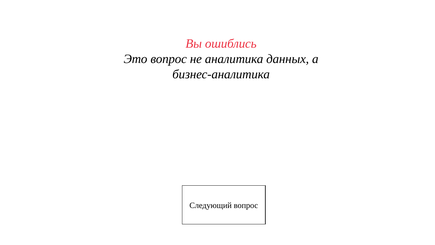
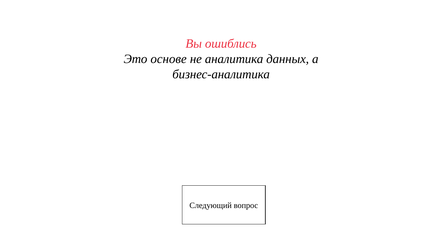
Это вопрос: вопрос -> основе (169, 59)
